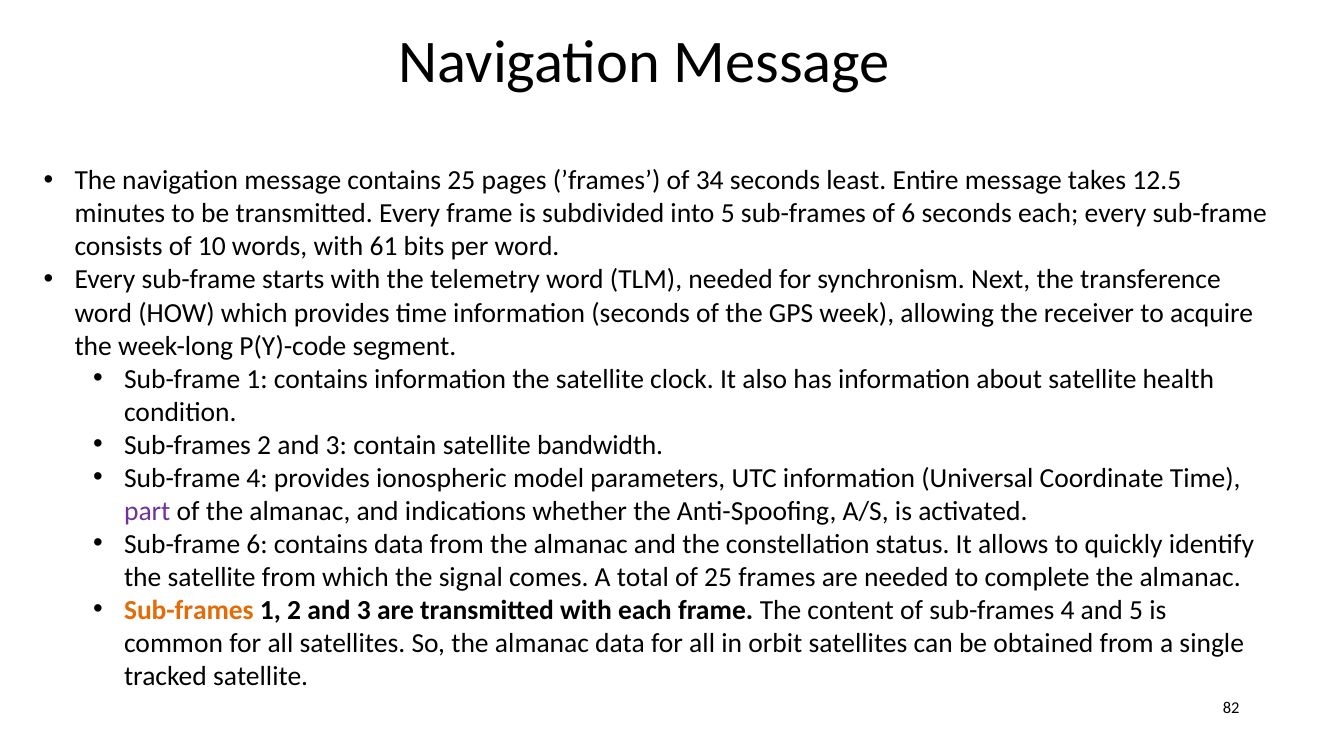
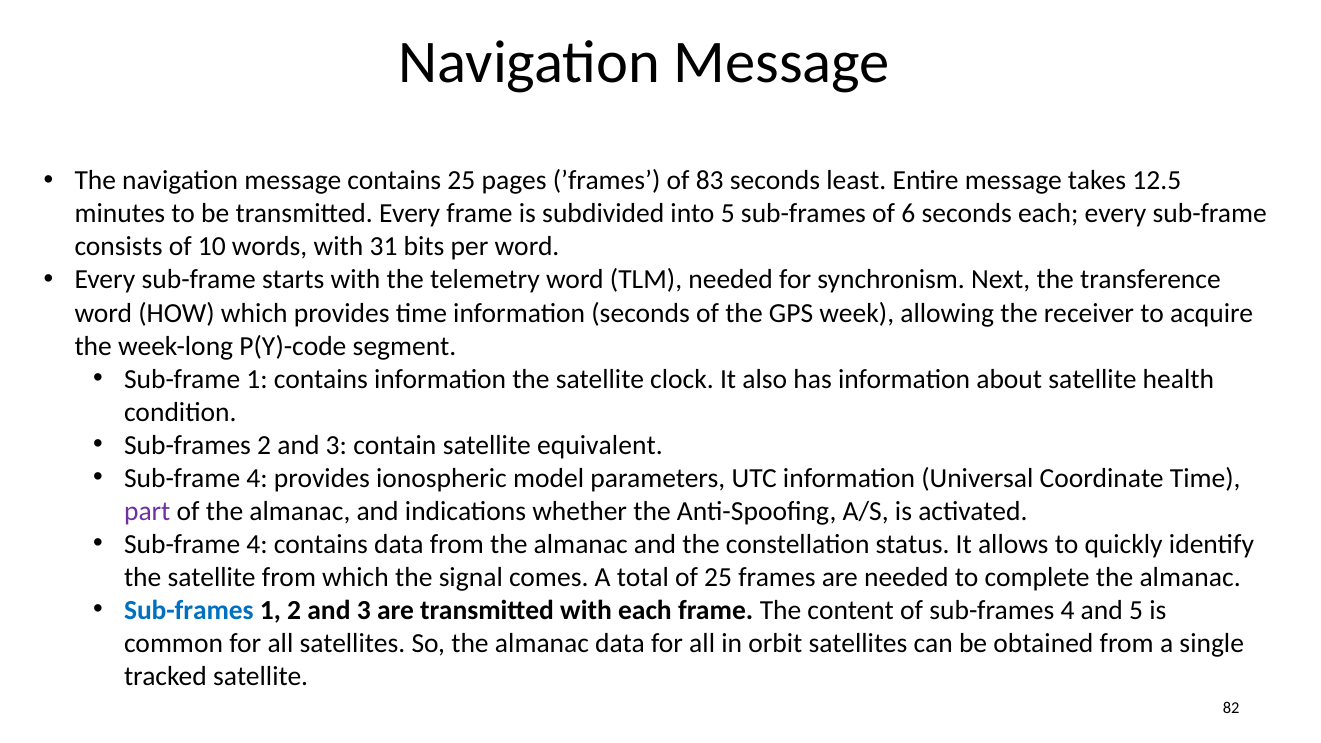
34: 34 -> 83 (710, 181)
61: 61 -> 31 (383, 247)
bandwidth: bandwidth -> equivalent (600, 445)
6: 6 -> 4 (257, 544)
Sub-frames colour: orange -> blue (189, 610)
